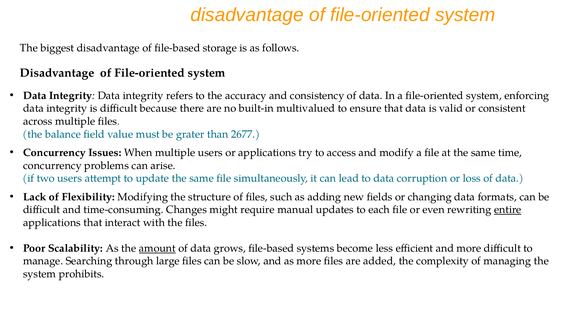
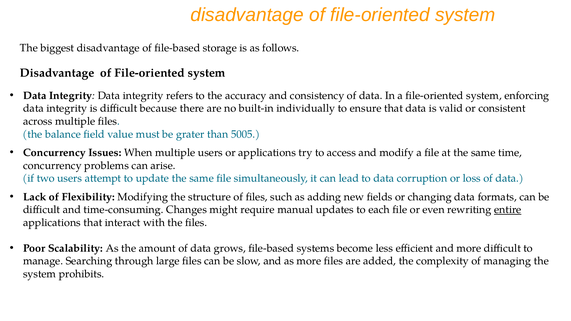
multivalued: multivalued -> individually (306, 109)
2677: 2677 -> 5005 (246, 134)
amount underline: present -> none (157, 248)
